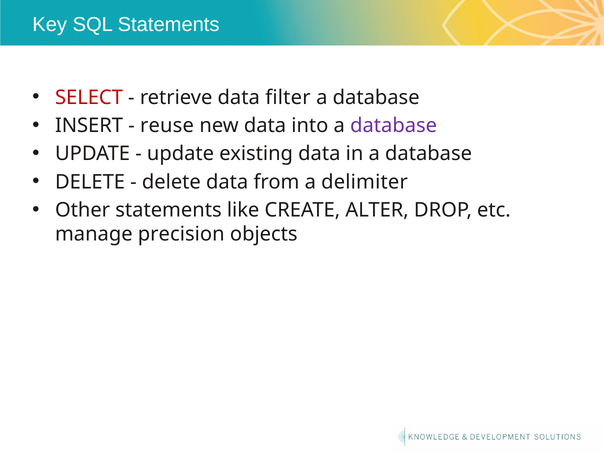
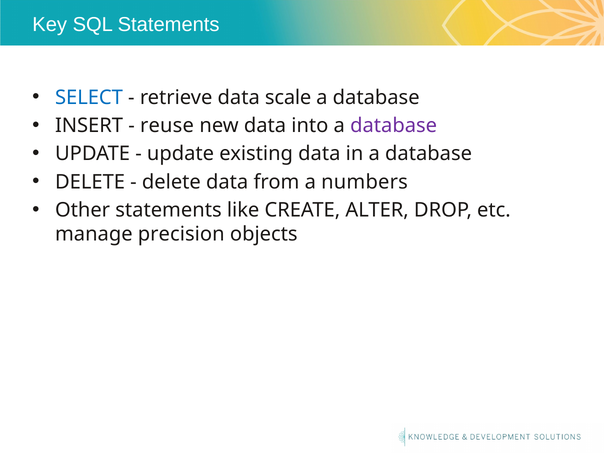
SELECT colour: red -> blue (89, 97)
filter: filter -> scale (288, 97)
delimiter: delimiter -> numbers (365, 182)
